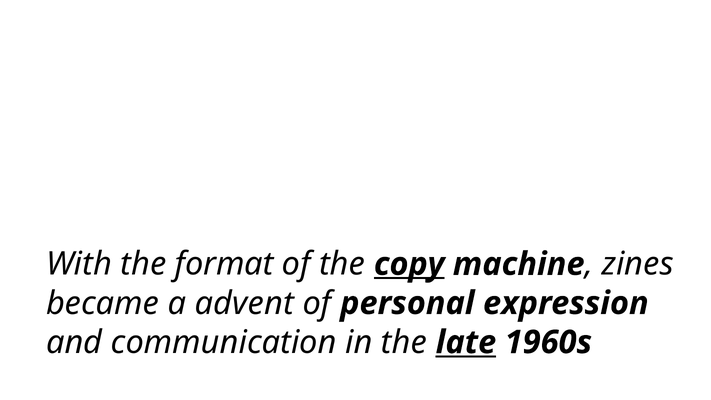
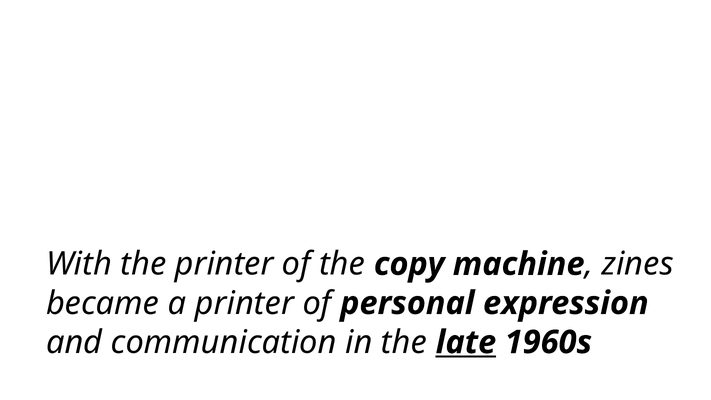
the format: format -> printer (224, 264)
copy underline: present -> none (409, 264)
a advent: advent -> printer (244, 303)
